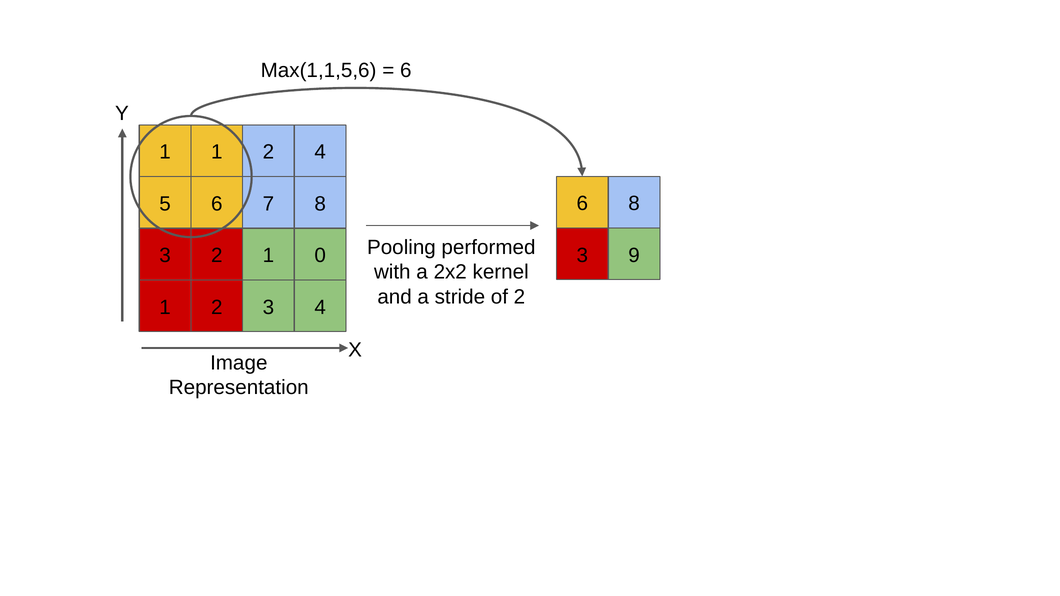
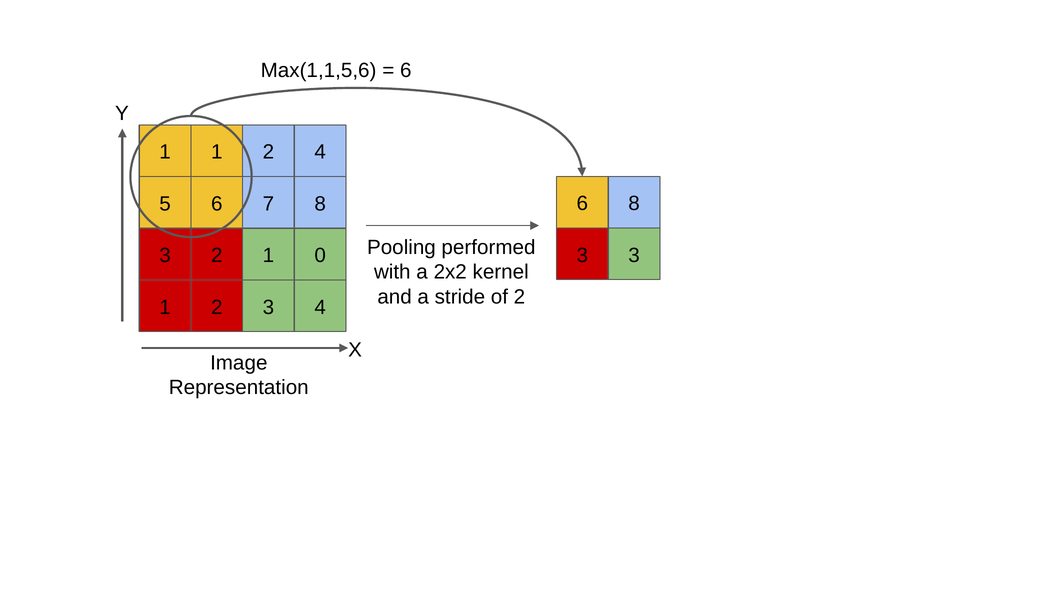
3 9: 9 -> 3 (634, 255)
